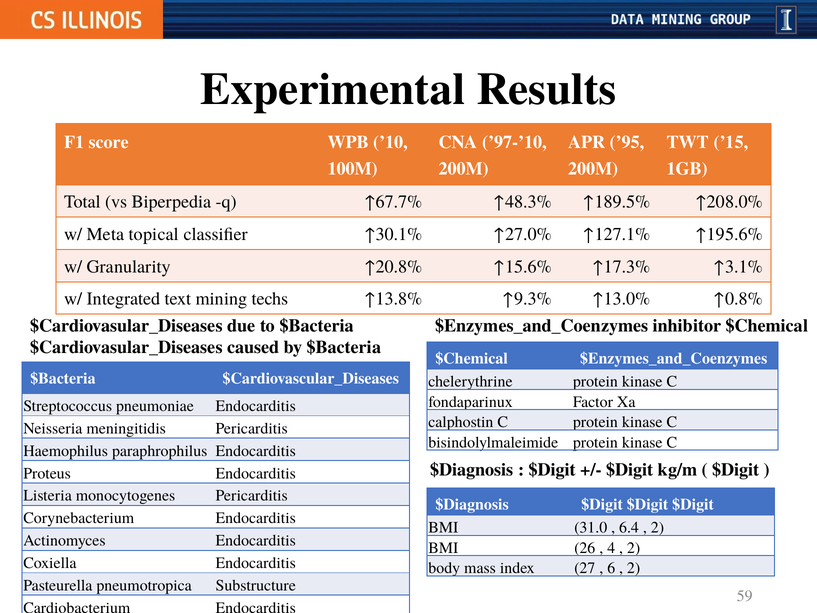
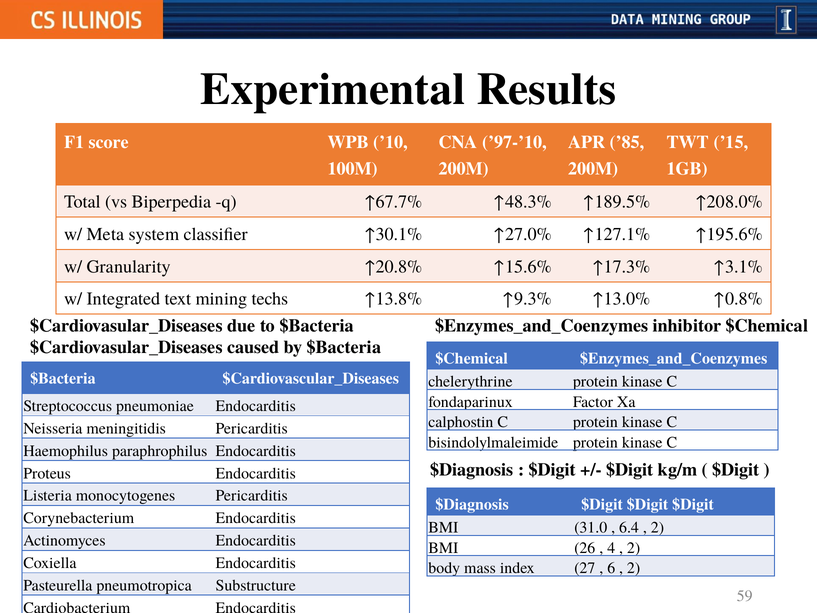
’95: ’95 -> ’85 (627, 142)
topical: topical -> system (154, 234)
